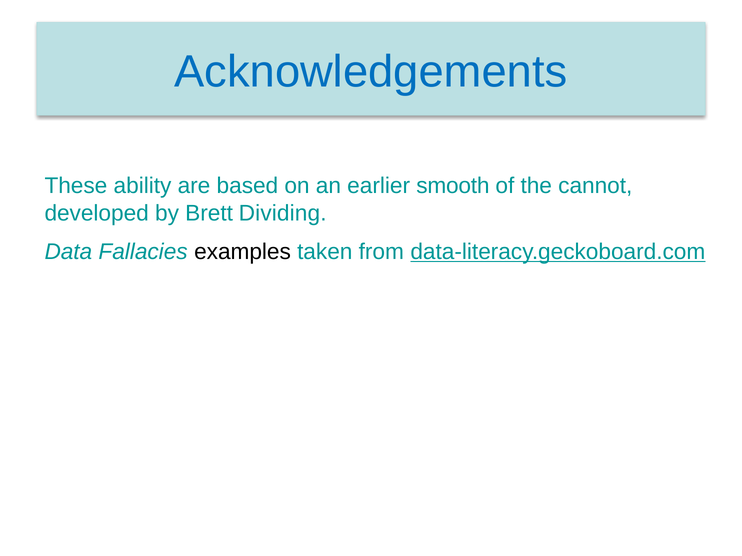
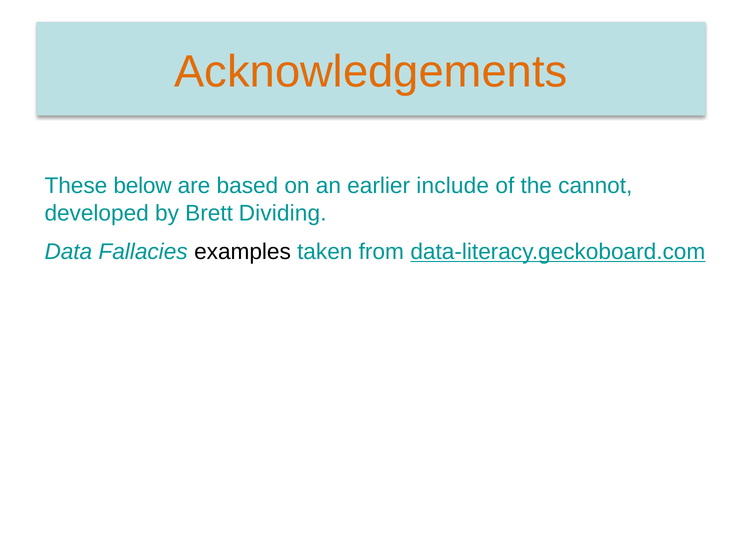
Acknowledgements colour: blue -> orange (371, 72)
ability: ability -> below (143, 186)
smooth: smooth -> include (453, 186)
